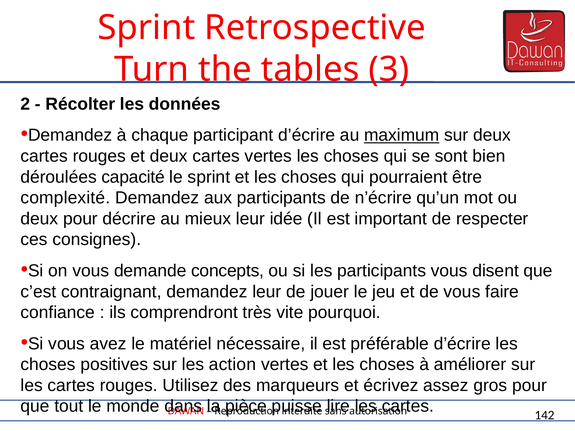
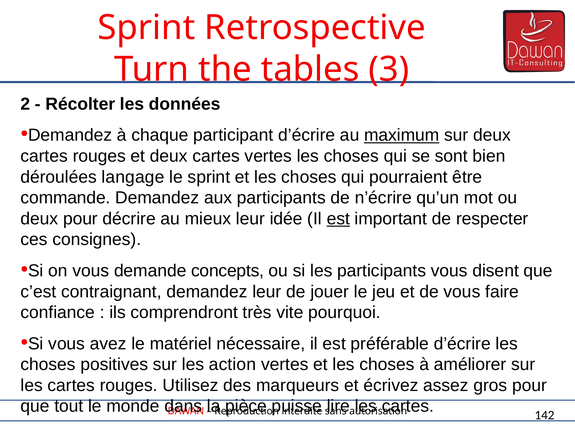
capacité: capacité -> langage (133, 177)
complexité: complexité -> commande (66, 198)
est underline: none -> present (338, 219)
